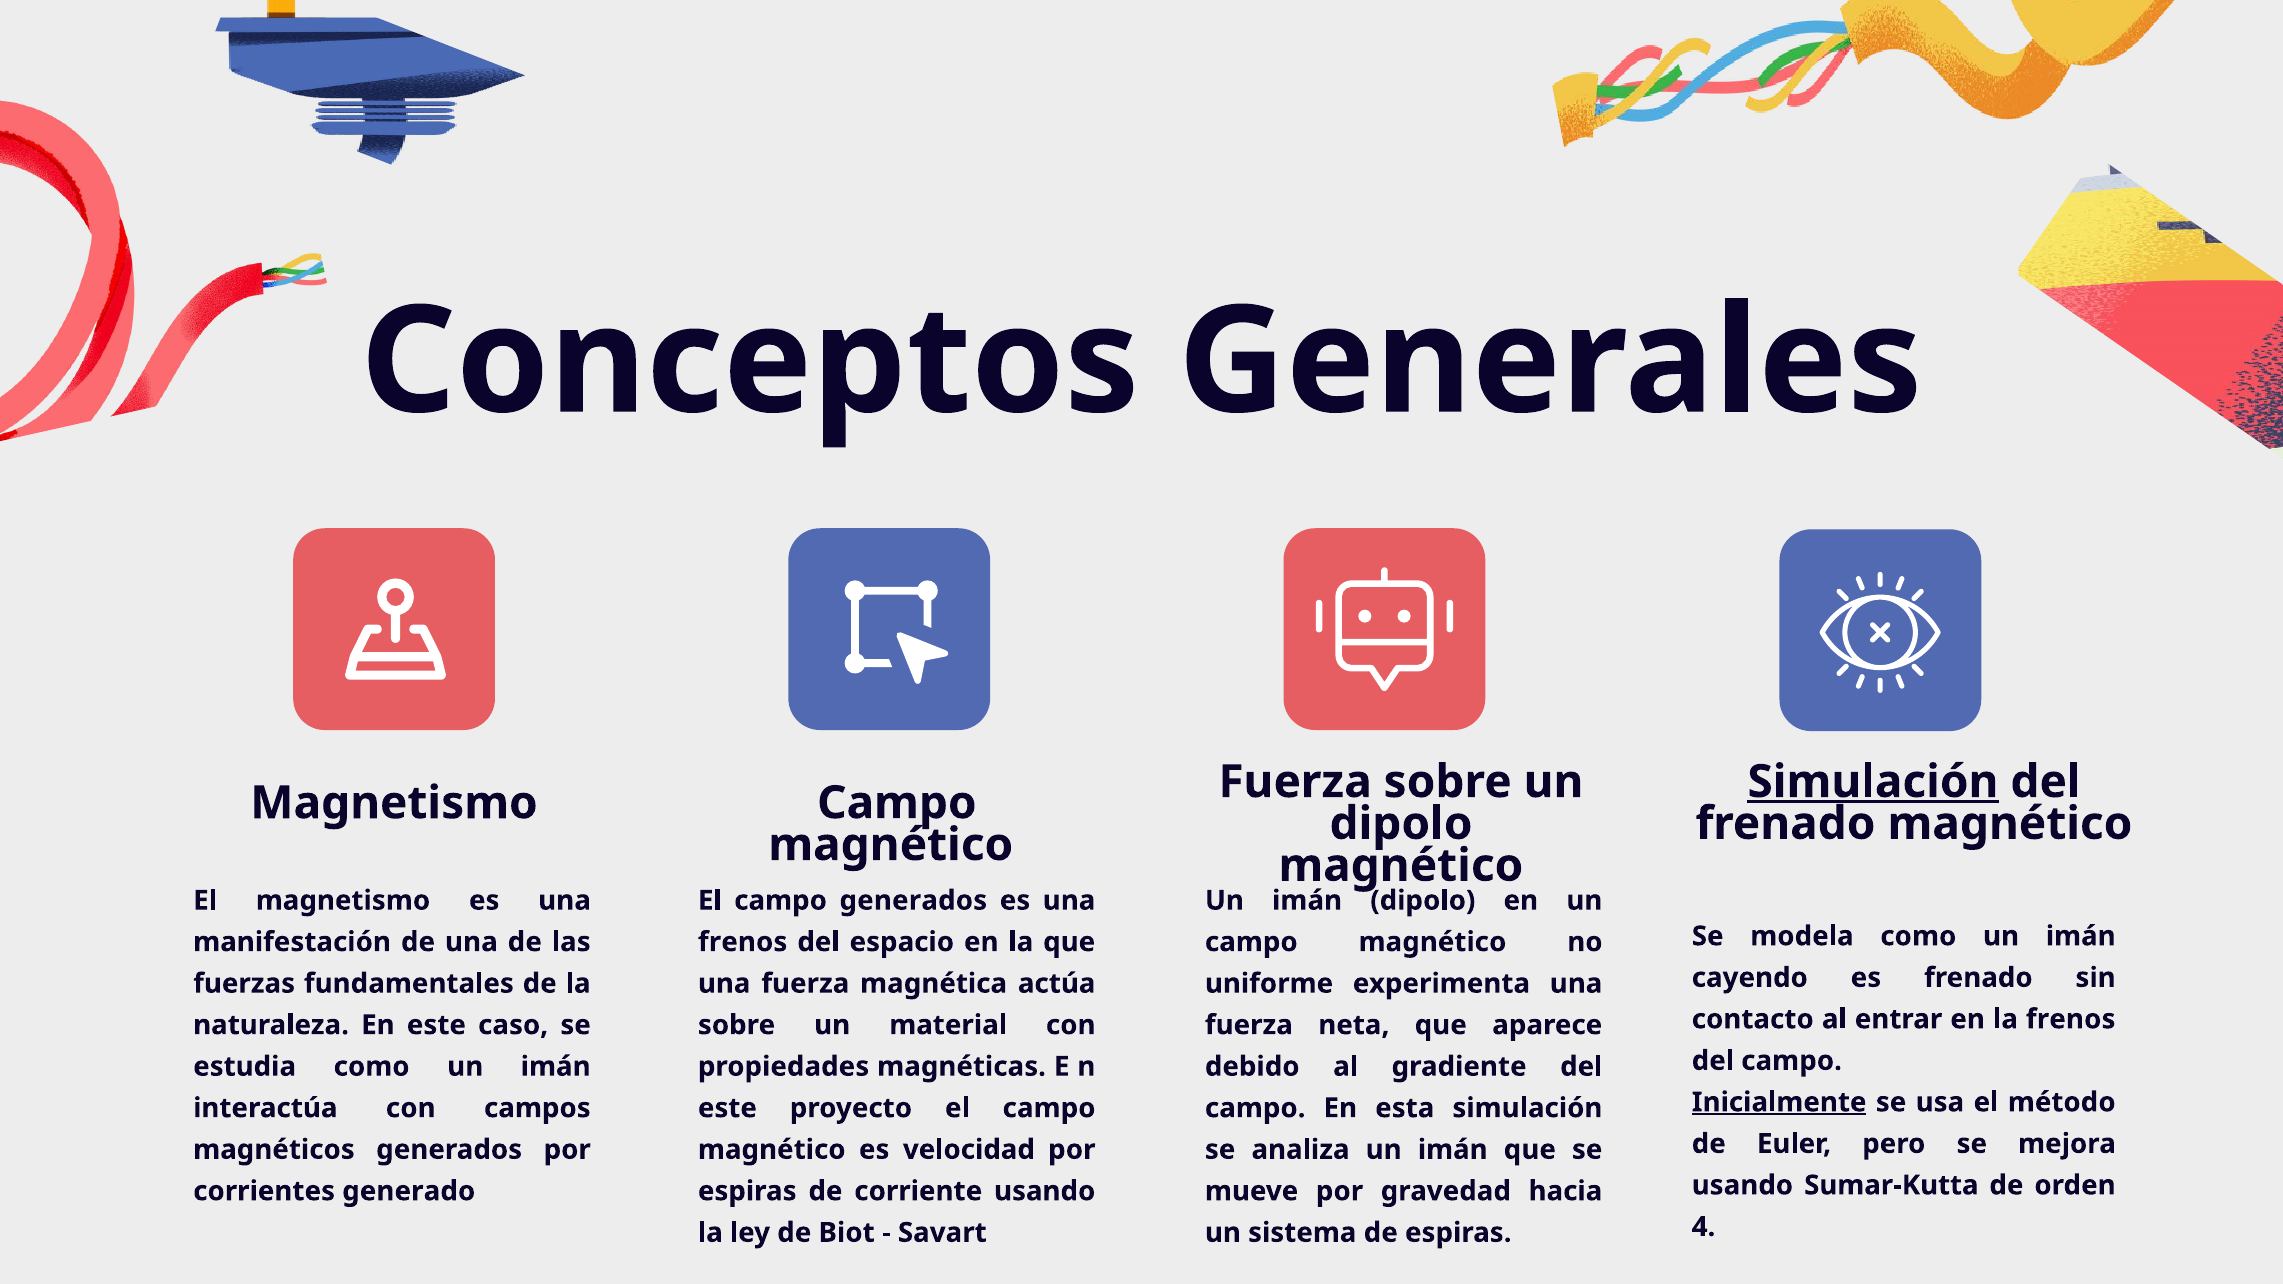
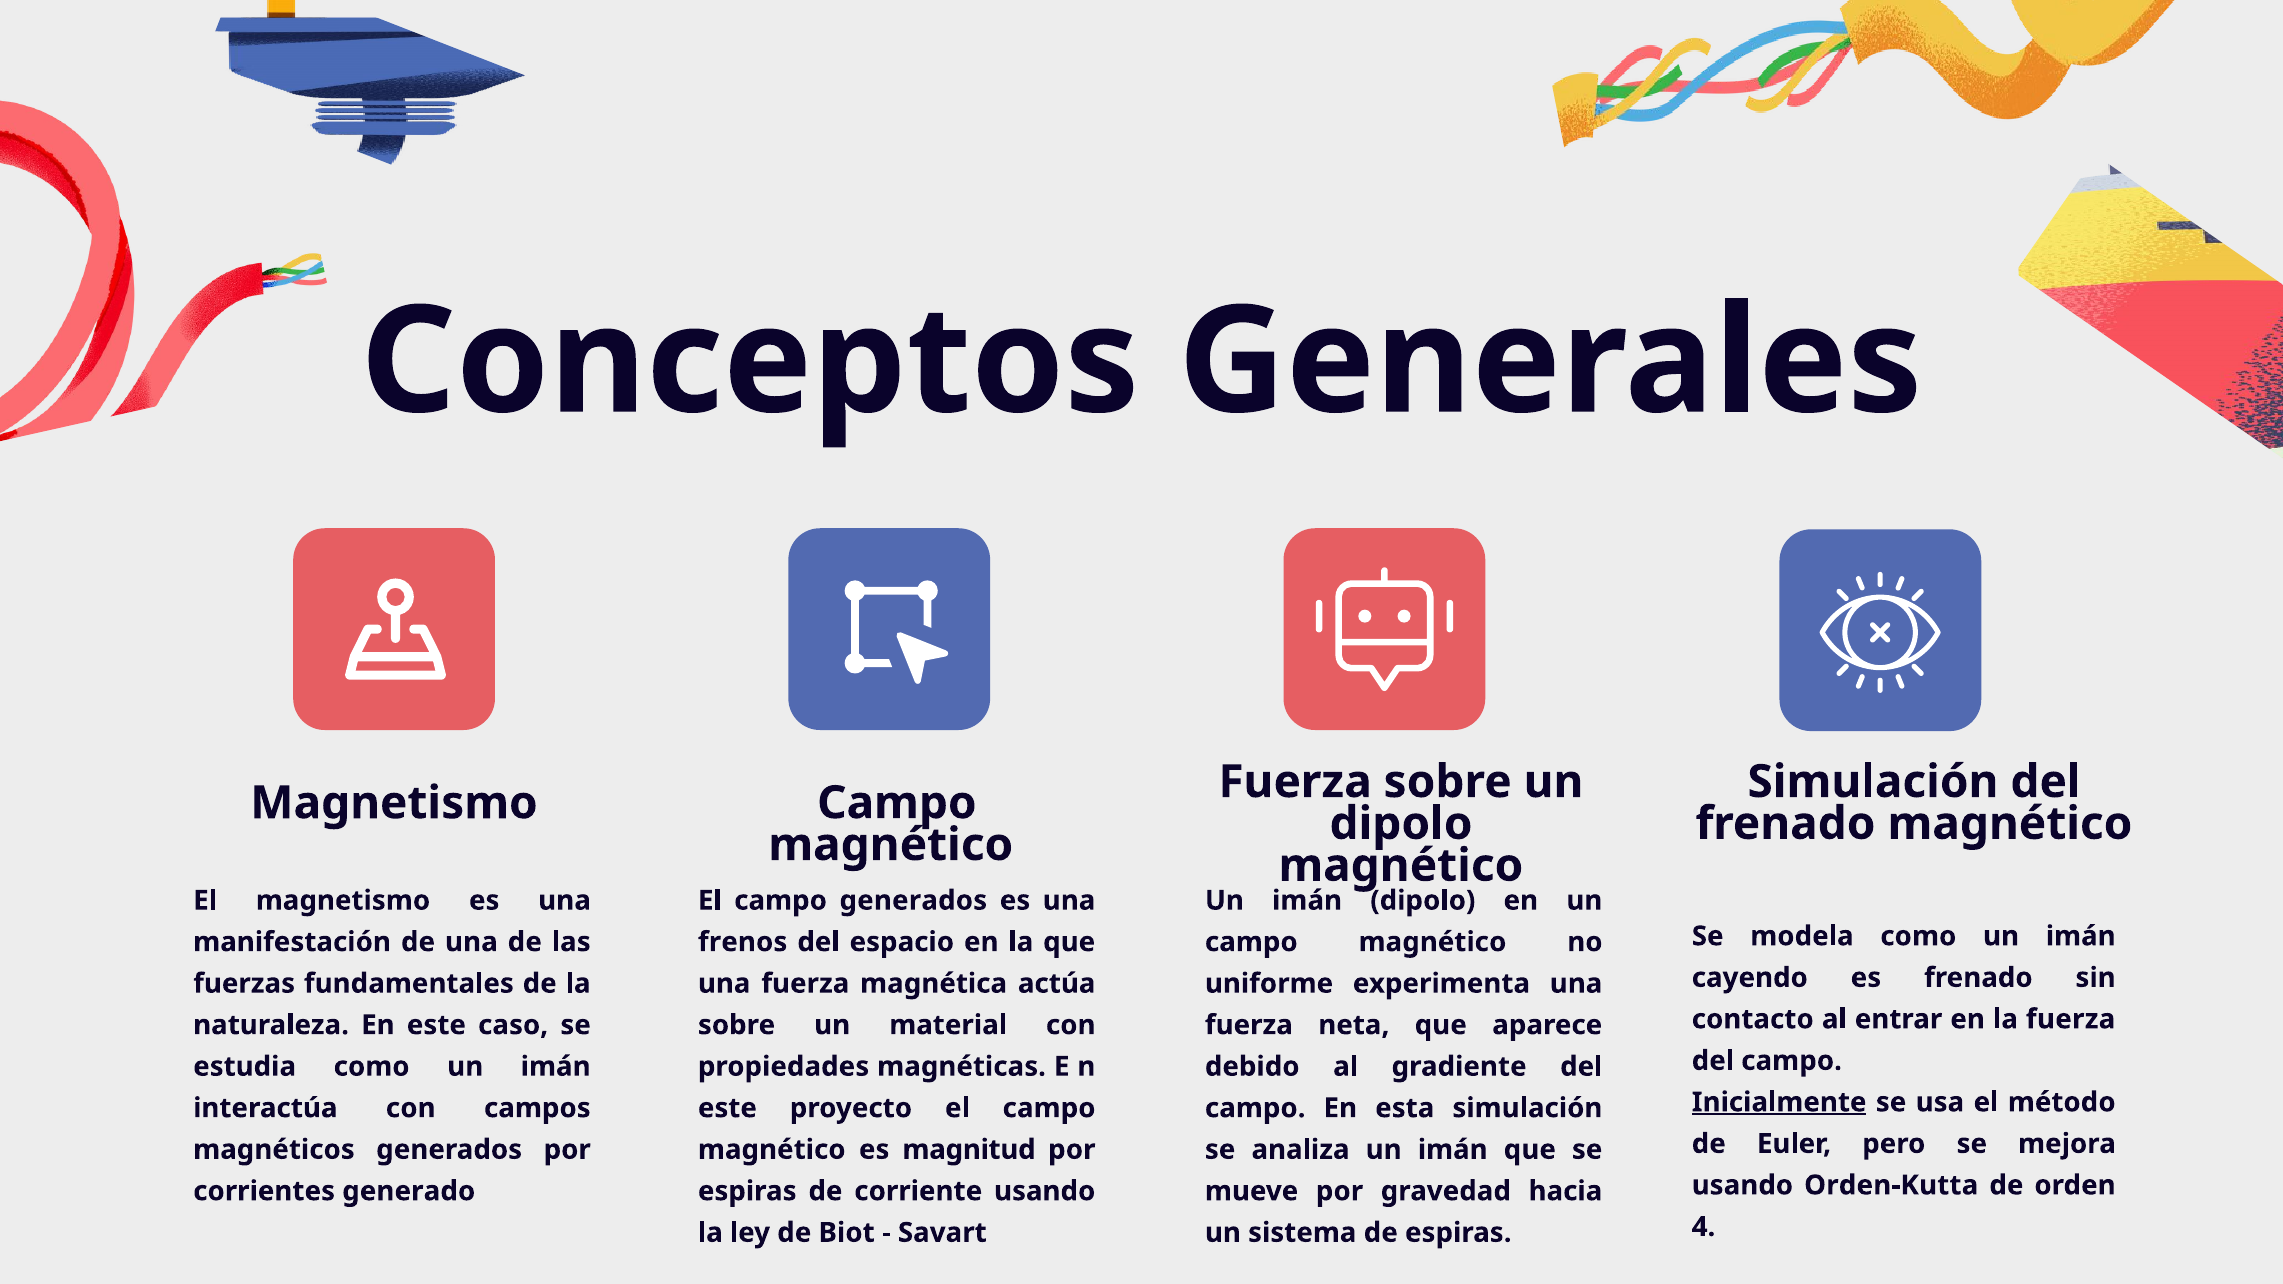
Simulación underline: present -> none (1873, 782)
la frenos: frenos -> fuerza (2071, 1019)
velocidad: velocidad -> magnitud (969, 1150)
Sumar-Kutta: Sumar-Kutta -> Orden-Kutta (1891, 1185)
